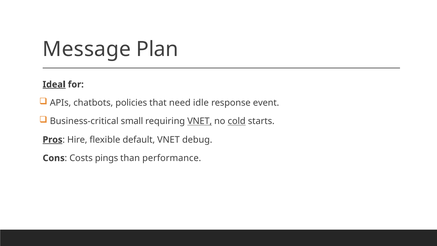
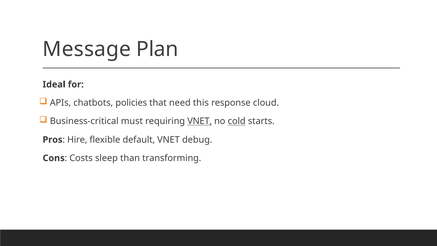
Ideal underline: present -> none (54, 84)
idle: idle -> this (201, 103)
event: event -> cloud (266, 103)
small: small -> must (132, 121)
Pros underline: present -> none (53, 140)
pings: pings -> sleep (106, 158)
performance: performance -> transforming (172, 158)
